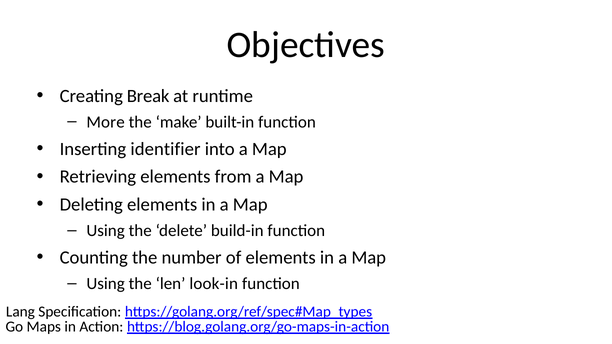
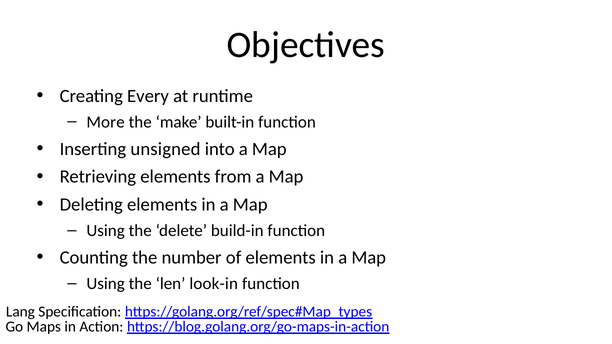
Break: Break -> Every (148, 96)
identifier: identifier -> unsigned (165, 149)
